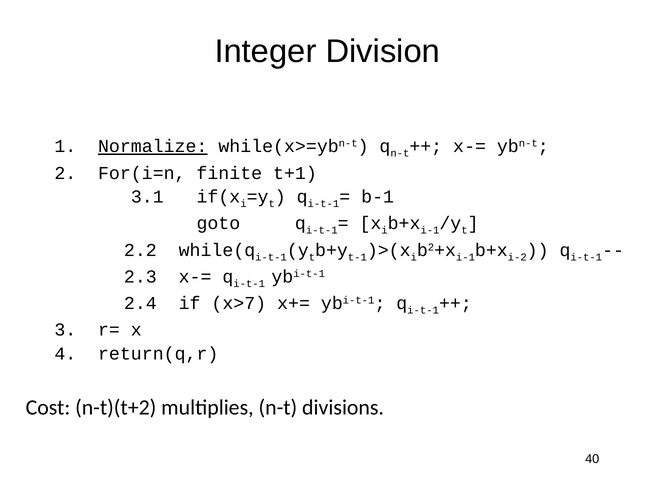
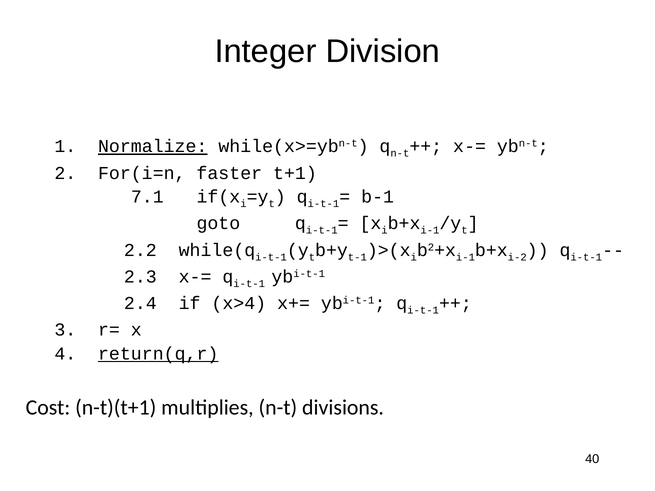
finite: finite -> faster (229, 173)
3.1: 3.1 -> 7.1 (147, 197)
x>7: x>7 -> x>4 (239, 303)
return(q,r underline: none -> present (158, 354)
n-t)(t+2: n-t)(t+2 -> n-t)(t+1 (116, 408)
